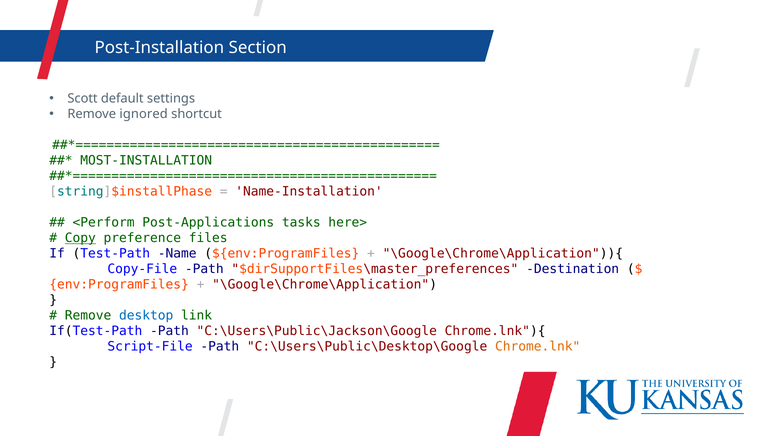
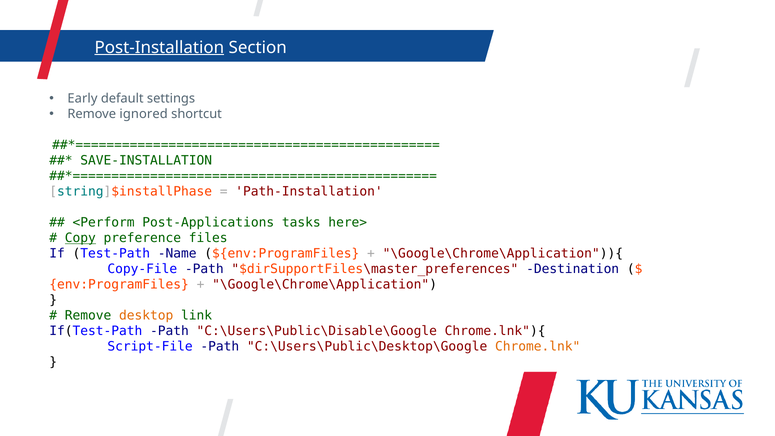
Post-Installation underline: none -> present (159, 47)
Scott: Scott -> Early (82, 99)
MOST-INSTALLATION: MOST-INSTALLATION -> SAVE-INSTALLATION (146, 161)
Name-Installation: Name-Installation -> Path-Installation (309, 192)
desktop colour: blue -> orange (146, 316)
C:\Users\Public\Jackson\Google: C:\Users\Public\Jackson\Google -> C:\Users\Public\Disable\Google (317, 331)
